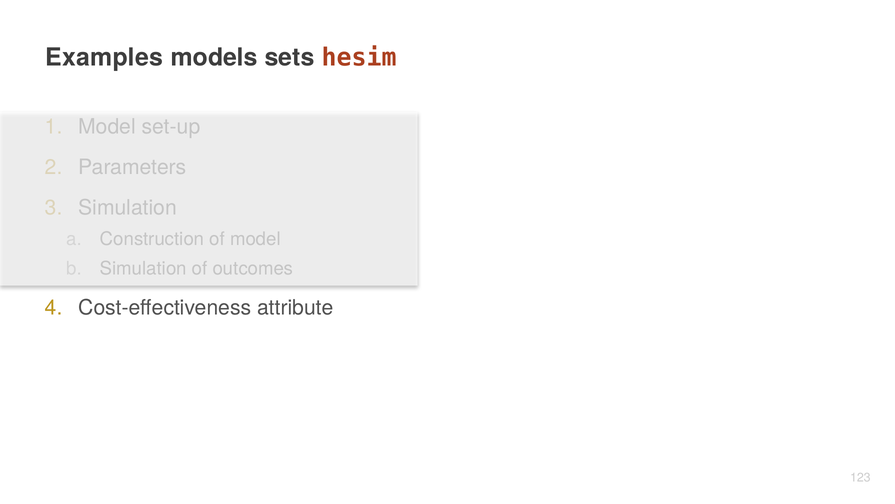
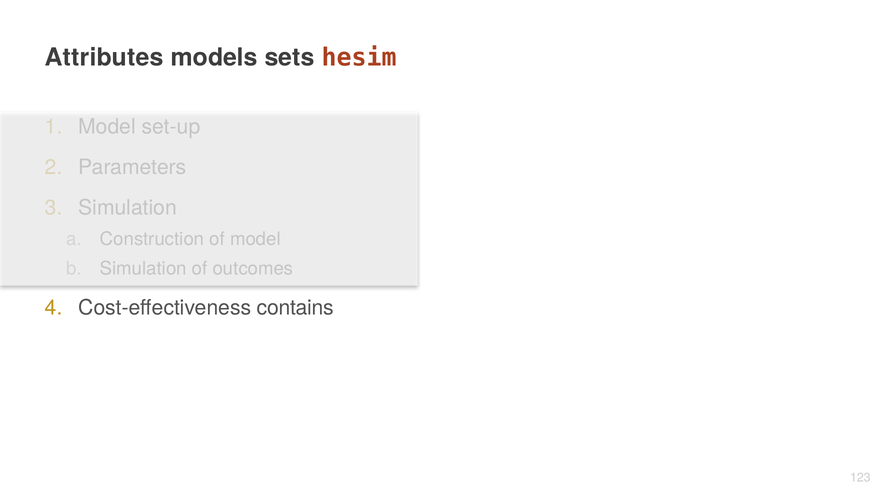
Examples: Examples -> Attributes (104, 58)
attribute: attribute -> contains (295, 307)
